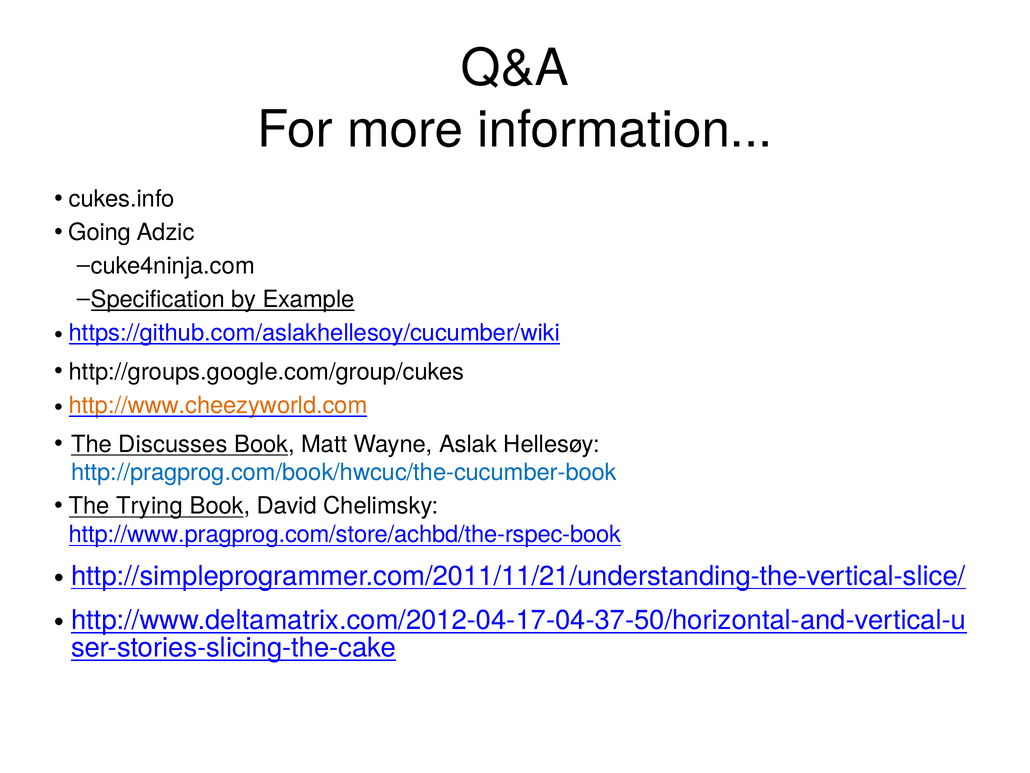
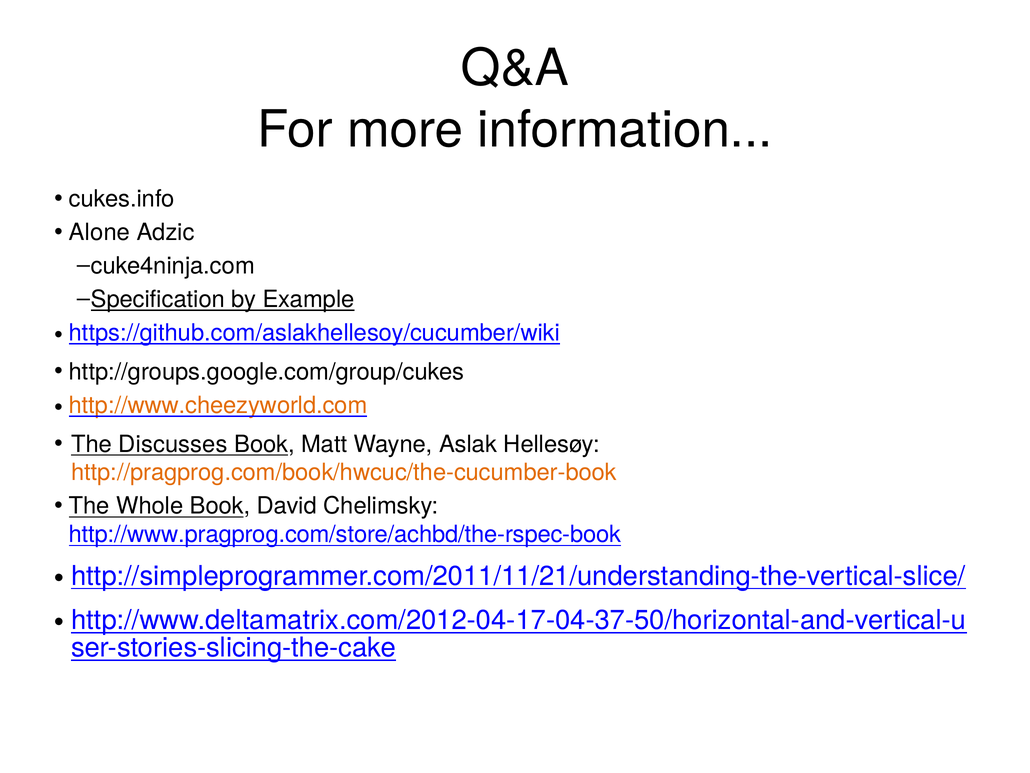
Going: Going -> Alone (99, 232)
http://pragprog.com/book/hwcuc/the-cucumber-book colour: blue -> orange (344, 472)
Trying: Trying -> Whole (150, 506)
